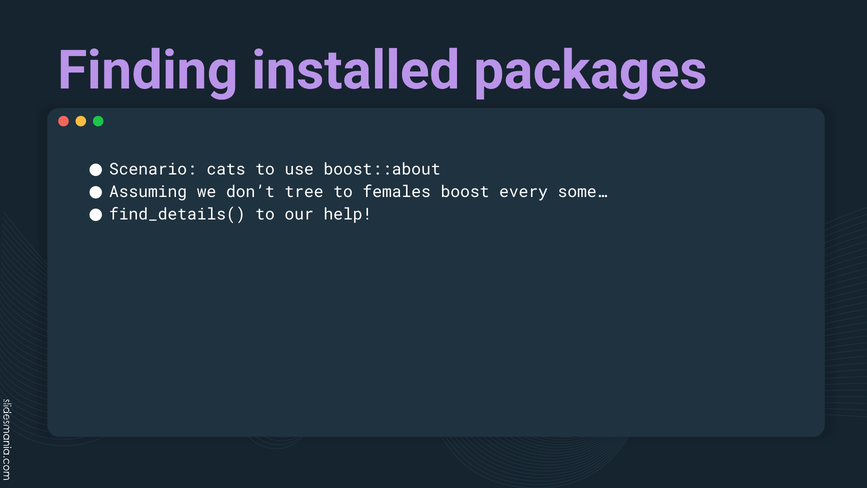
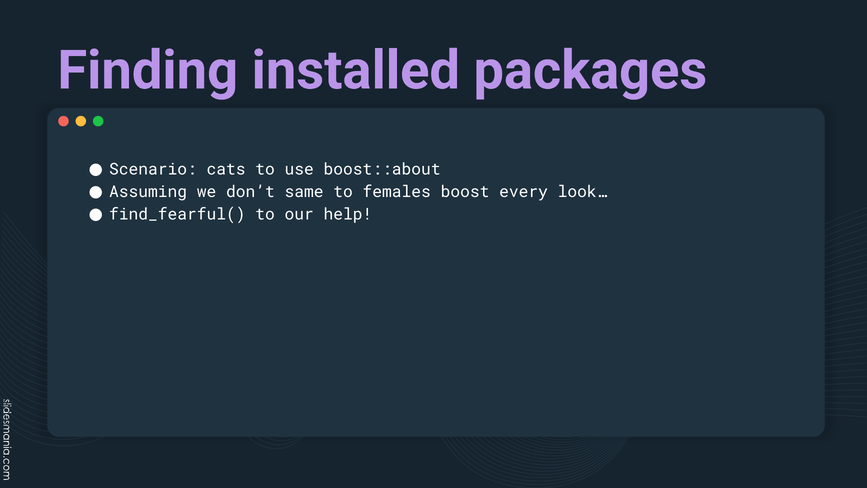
tree: tree -> same (304, 192)
some…: some… -> look… (582, 192)
find_details(: find_details( -> find_fearful( (177, 214)
